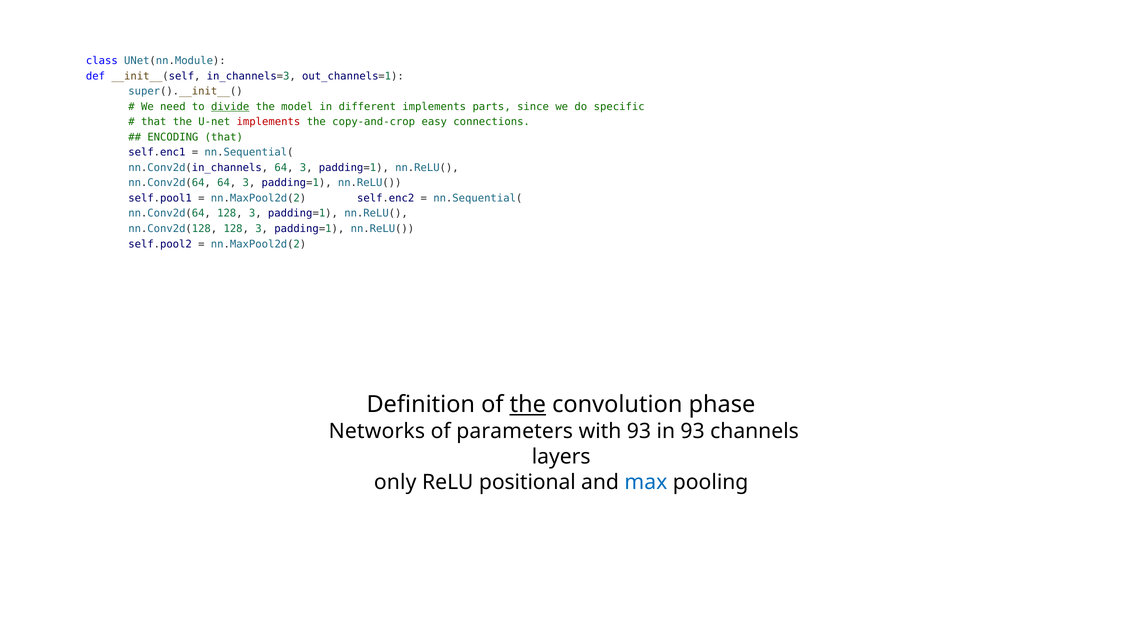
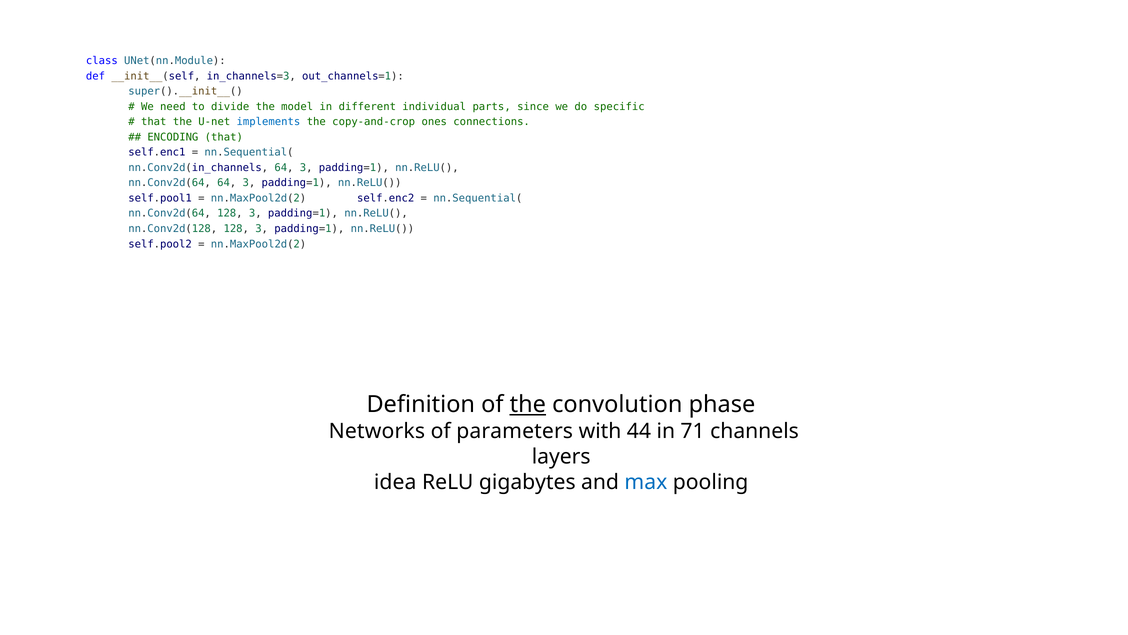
divide underline: present -> none (230, 107)
different implements: implements -> individual (434, 107)
implements colour: red -> blue (268, 122)
easy: easy -> ones (434, 122)
with 93: 93 -> 44 (639, 431)
in 93: 93 -> 71 (693, 431)
only: only -> idea (395, 482)
positional: positional -> gigabytes (527, 482)
